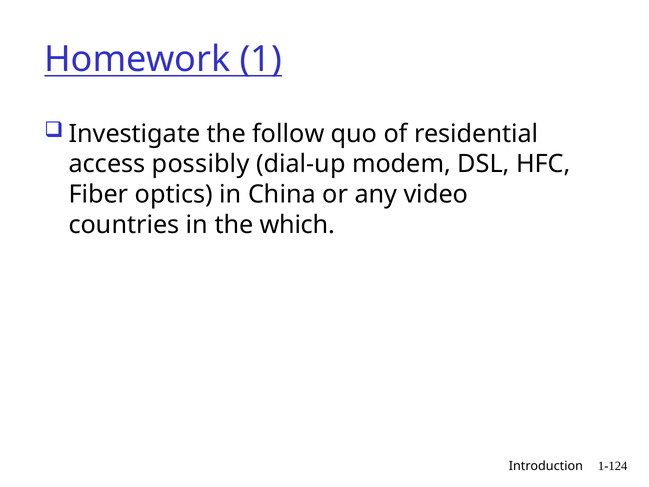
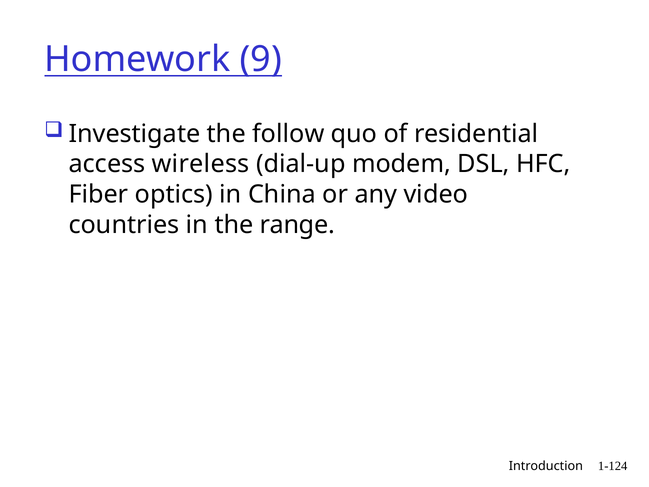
1: 1 -> 9 (261, 59)
possibly: possibly -> wireless (201, 164)
which: which -> range (297, 225)
